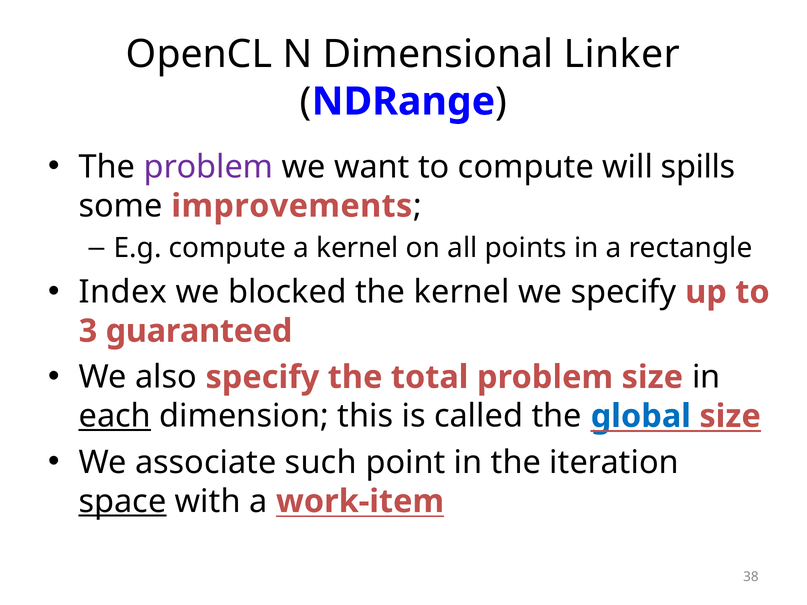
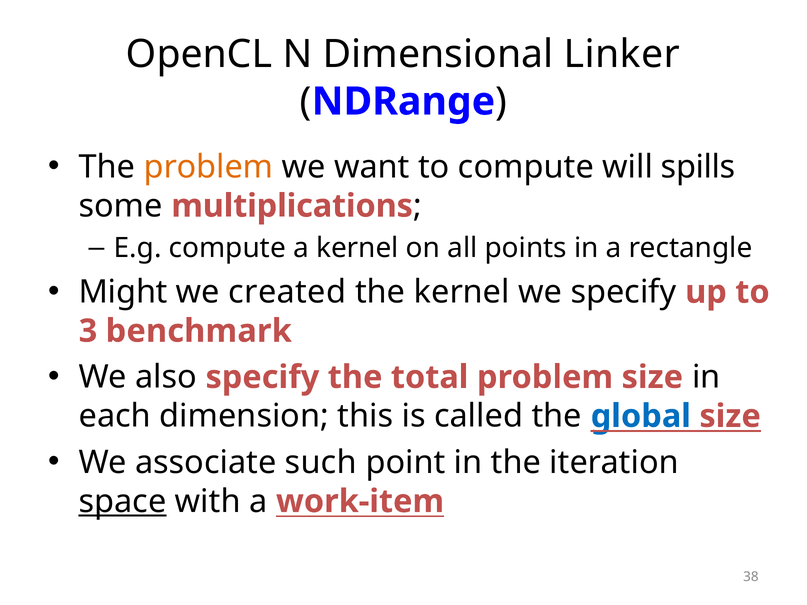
problem colour: purple -> orange (208, 167)
improvements: improvements -> multiplications (292, 206)
Index: Index -> Might (123, 292)
blocked: blocked -> created (287, 292)
guaranteed: guaranteed -> benchmark (199, 331)
each underline: present -> none (115, 416)
